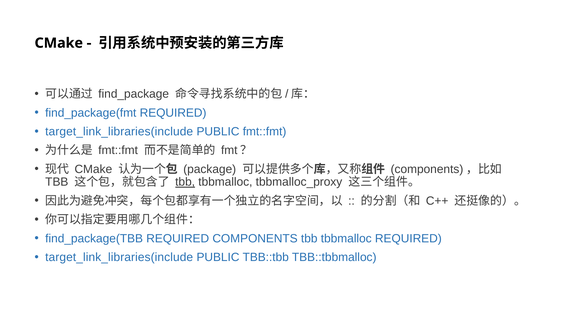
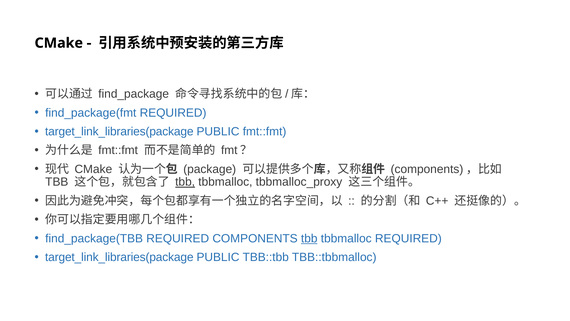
target_link_libraries(include: target_link_libraries(include -> target_link_libraries(package (119, 131)
tbb underline: none -> present (309, 238)
target_link_libraries(include: target_link_libraries(include -> target_link_libraries(package (119, 257)
